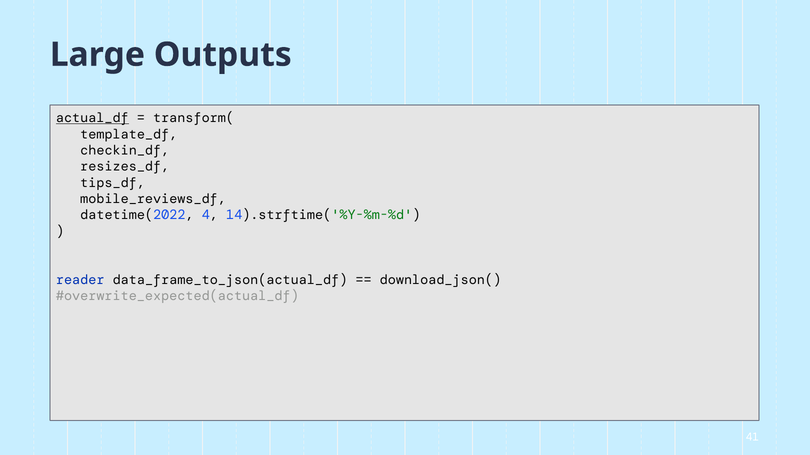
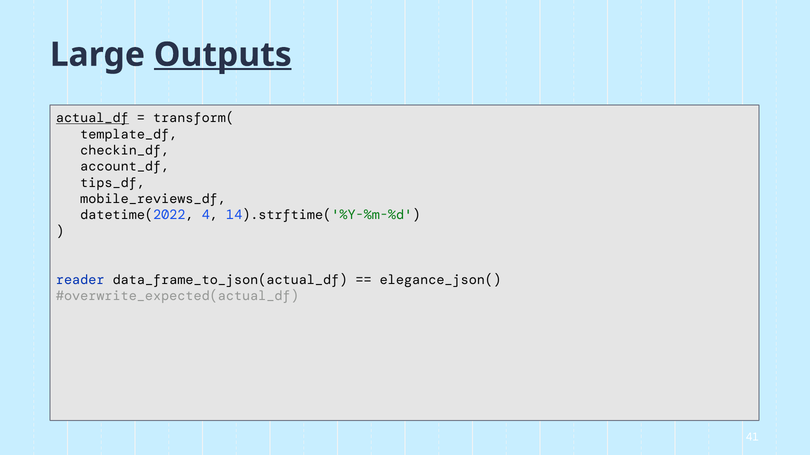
Outputs underline: none -> present (223, 55)
resizes_df: resizes_df -> account_df (125, 167)
download_json(: download_json( -> elegance_json( (440, 280)
